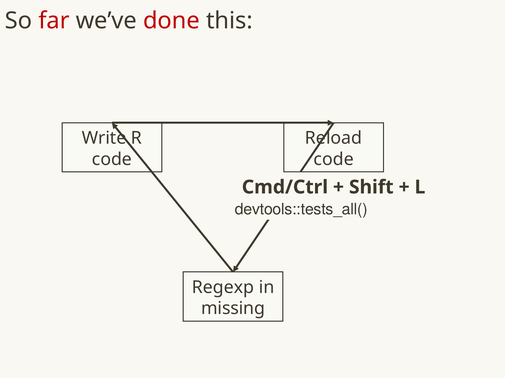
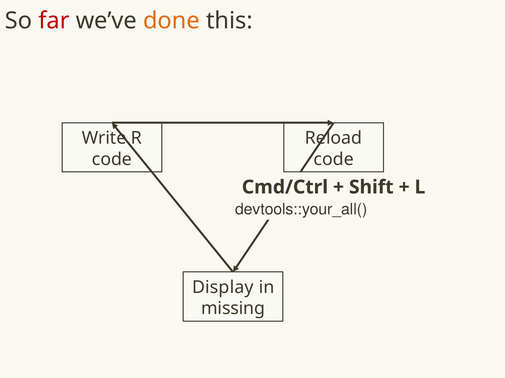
done colour: red -> orange (171, 21)
devtools::tests_all(: devtools::tests_all( -> devtools::your_all( (301, 210)
Regexp: Regexp -> Display (223, 288)
